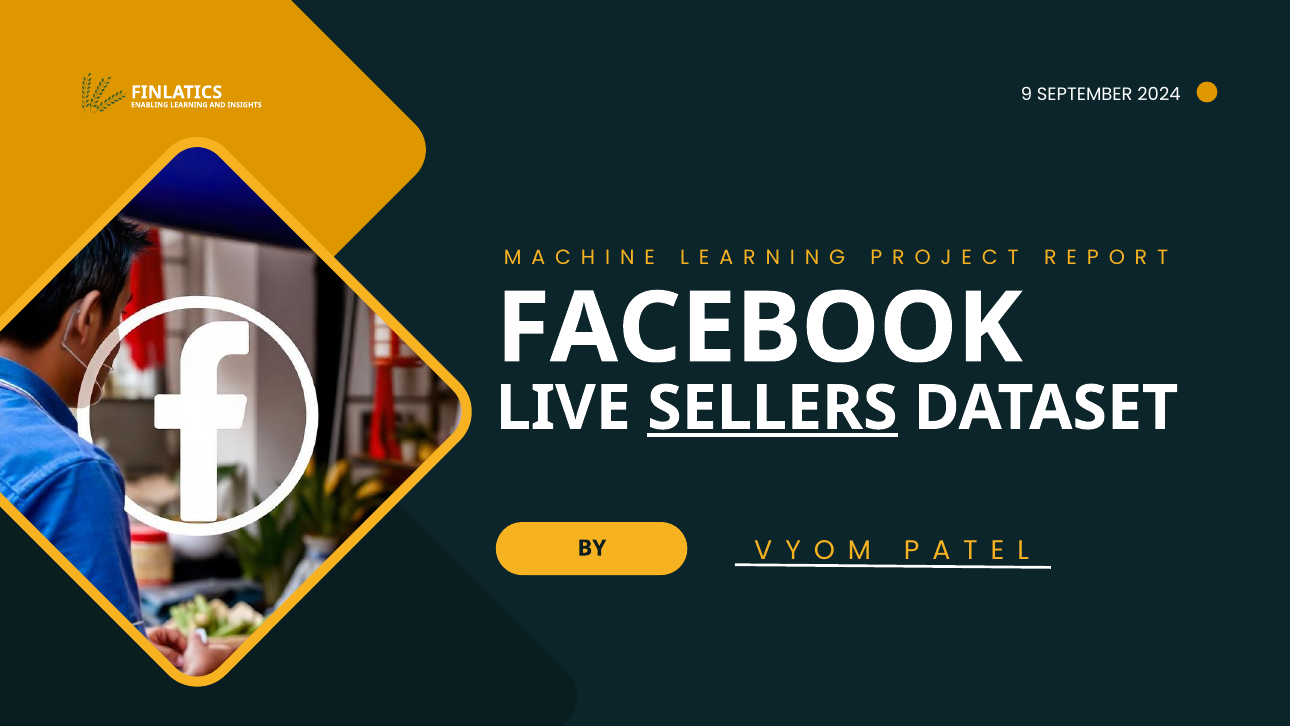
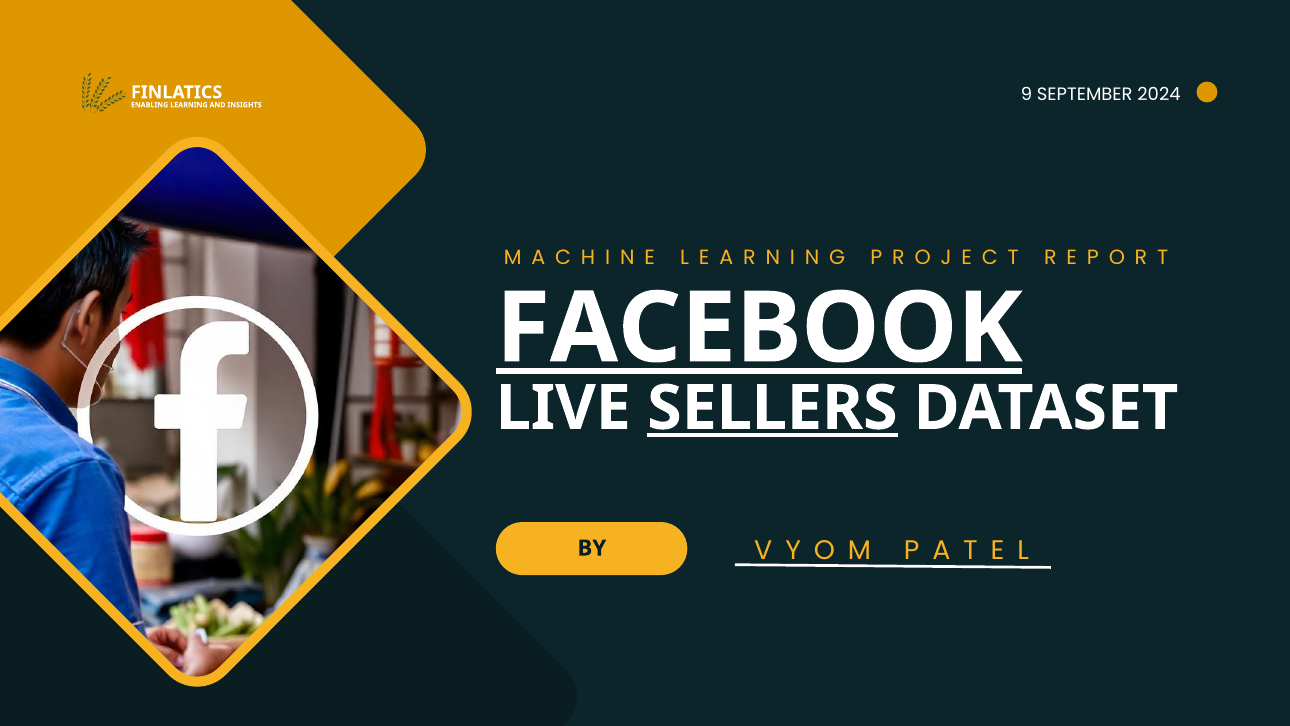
FACEBOOK underline: none -> present (759, 329)
